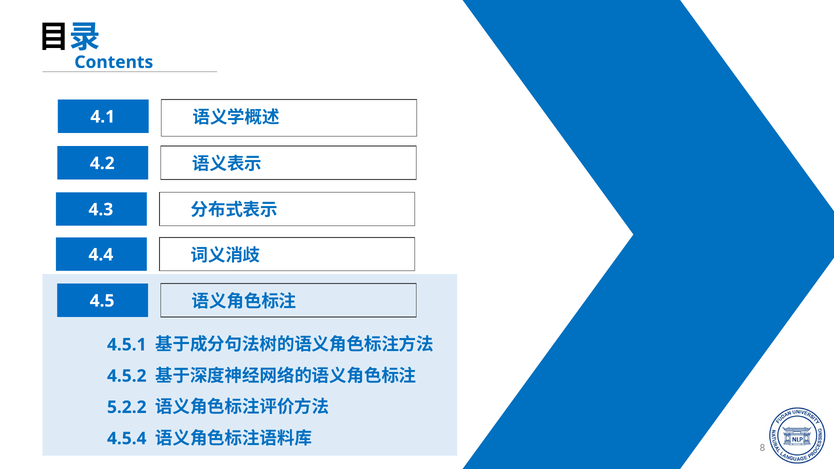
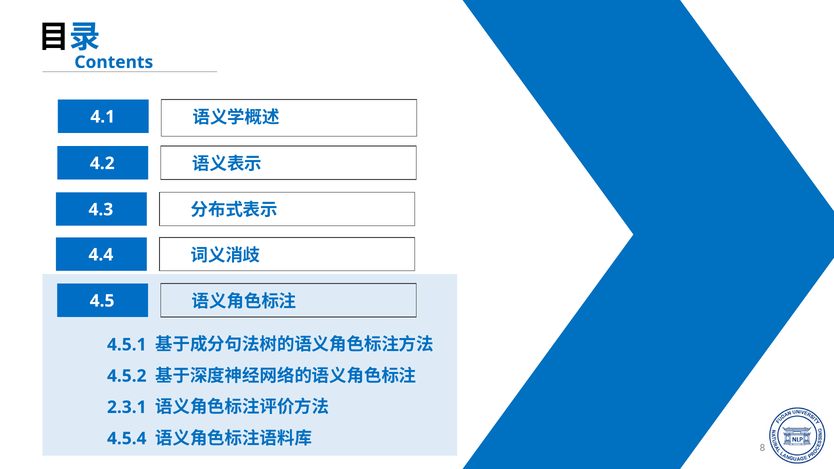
5.2.2: 5.2.2 -> 2.3.1 (127, 407)
